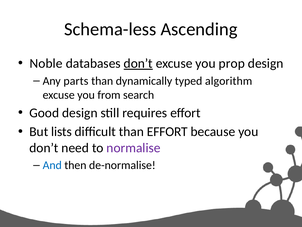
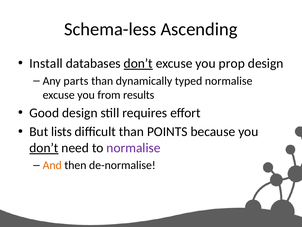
Noble: Noble -> Install (46, 63)
typed algorithm: algorithm -> normalise (229, 81)
search: search -> results (139, 95)
than EFFORT: EFFORT -> POINTS (167, 132)
don’t underline: none -> present (44, 148)
And colour: blue -> orange (52, 165)
